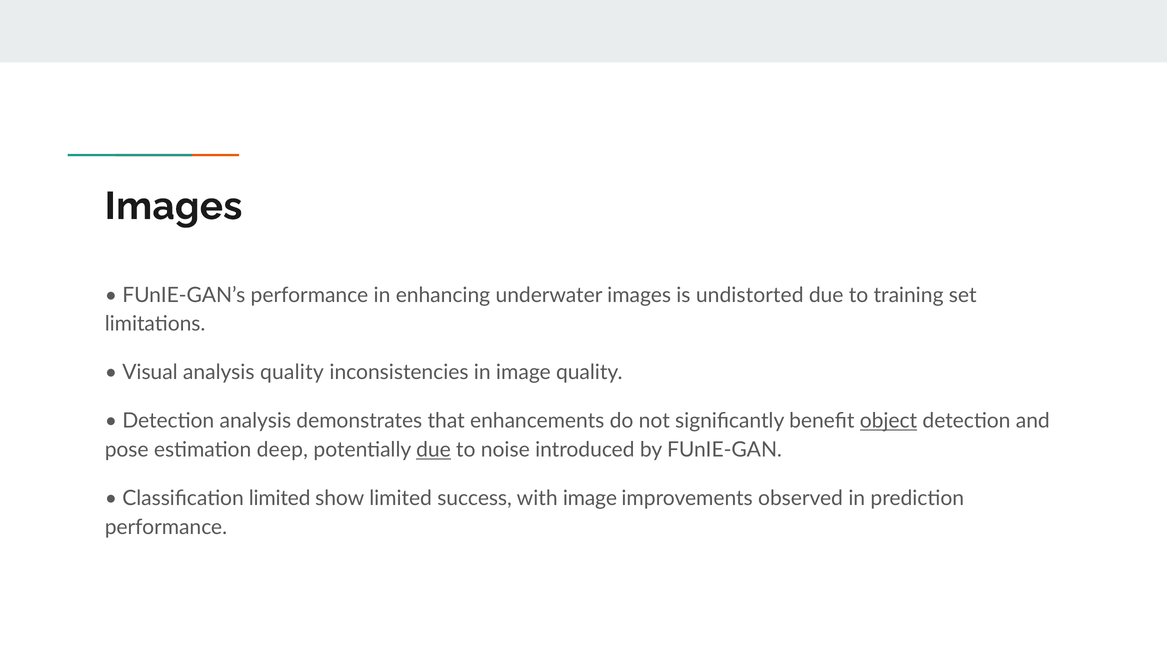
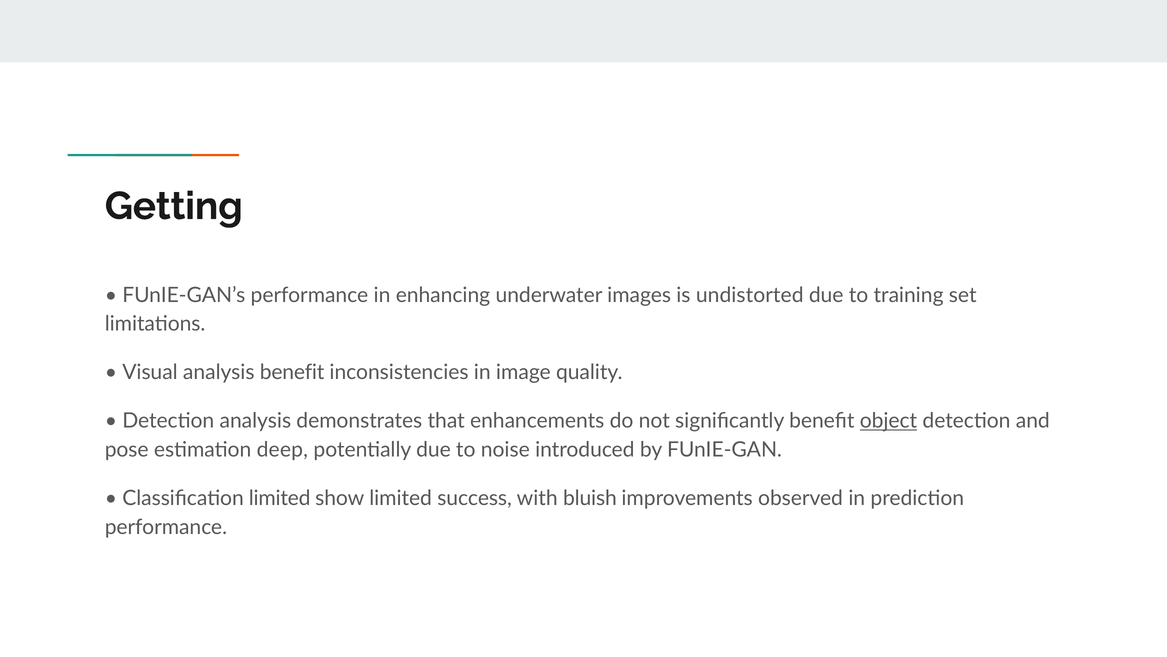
Images: Images -> Getting (174, 206)
analysis quality: quality -> benefit (292, 372)
due underline: present -> none (433, 449)
with image: image -> bluish (590, 498)
